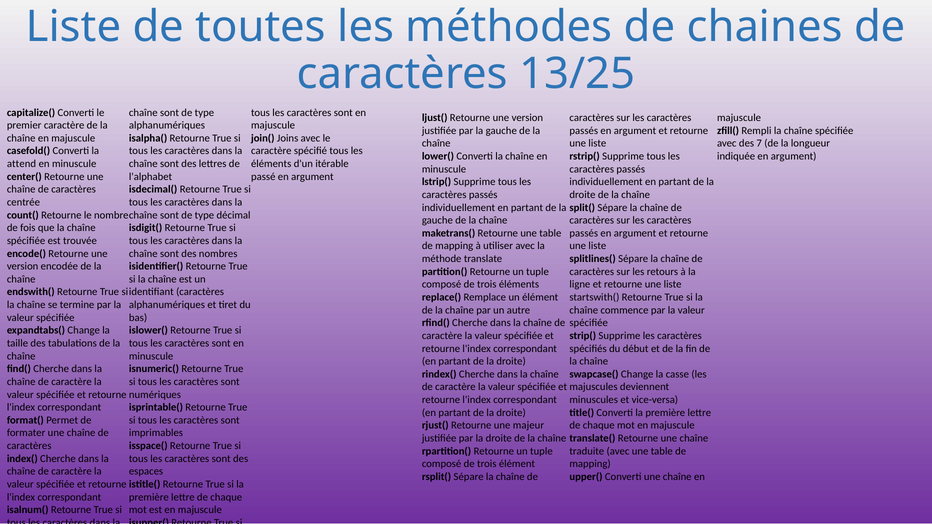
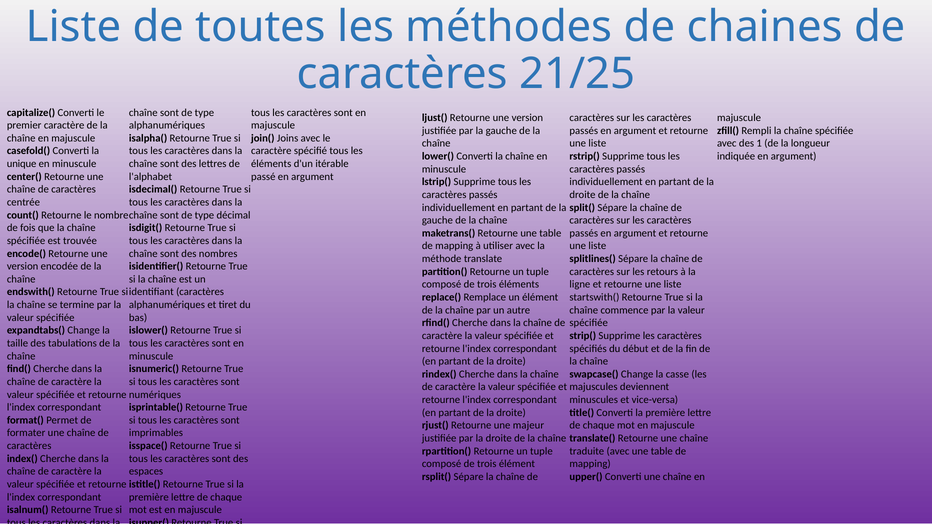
13/25: 13/25 -> 21/25 (577, 74)
7: 7 -> 1 (759, 143)
attend: attend -> unique (22, 164)
